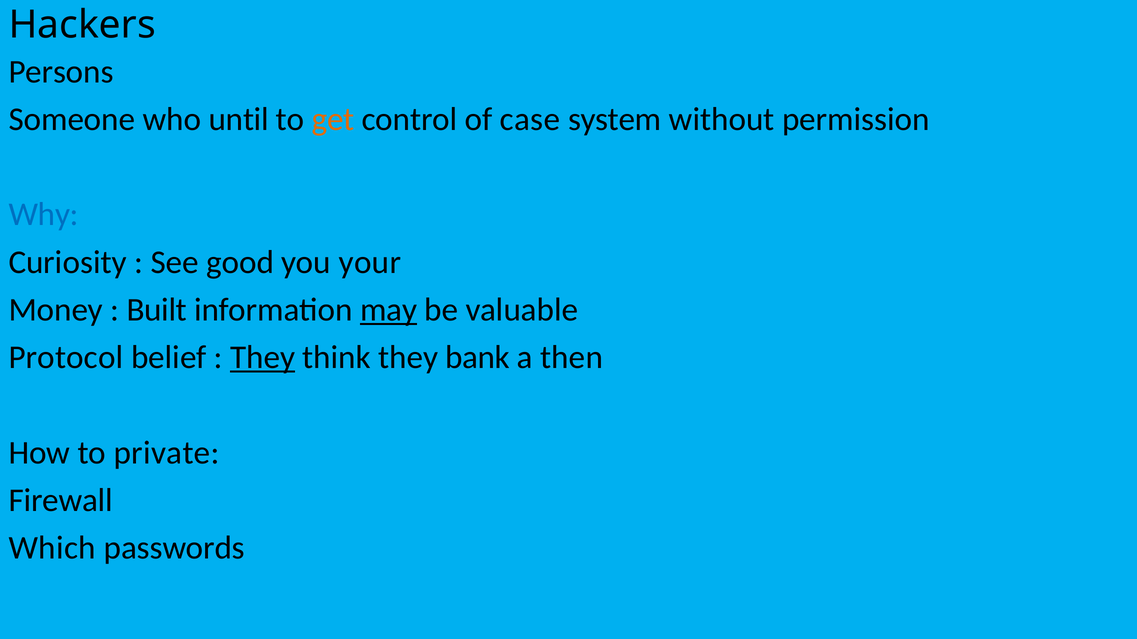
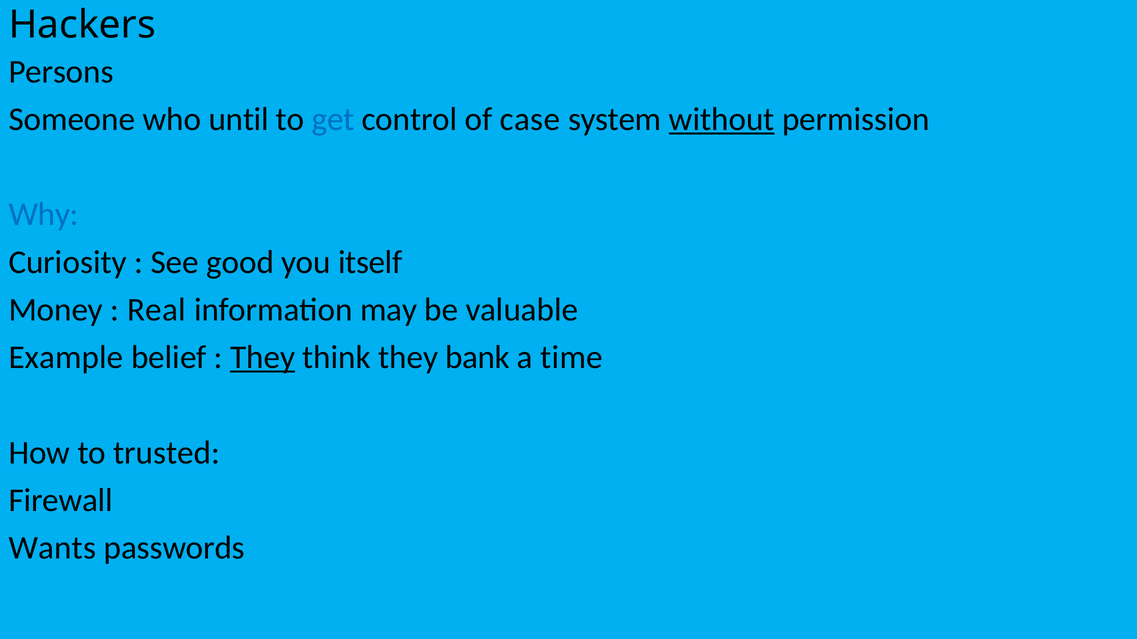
get colour: orange -> blue (333, 119)
without underline: none -> present (722, 119)
your: your -> itself (370, 262)
Built: Built -> Real (157, 310)
may underline: present -> none (389, 310)
Protocol: Protocol -> Example (66, 358)
then: then -> time (571, 358)
private: private -> trusted (167, 453)
Which: Which -> Wants (52, 548)
